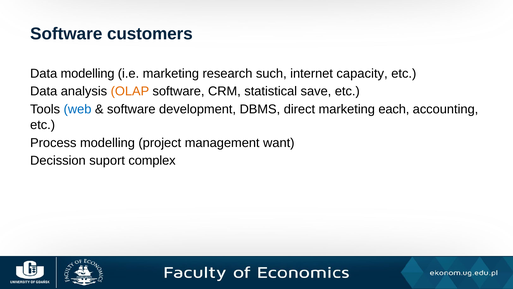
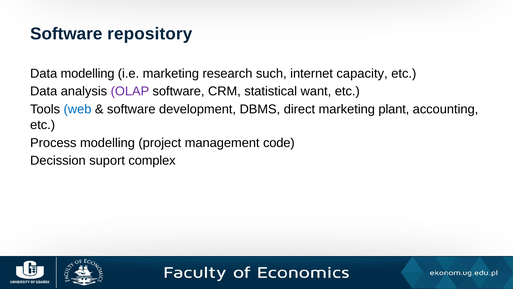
customers: customers -> repository (150, 34)
OLAP colour: orange -> purple (130, 91)
save: save -> want (316, 91)
each: each -> plant (394, 109)
want: want -> code (279, 143)
